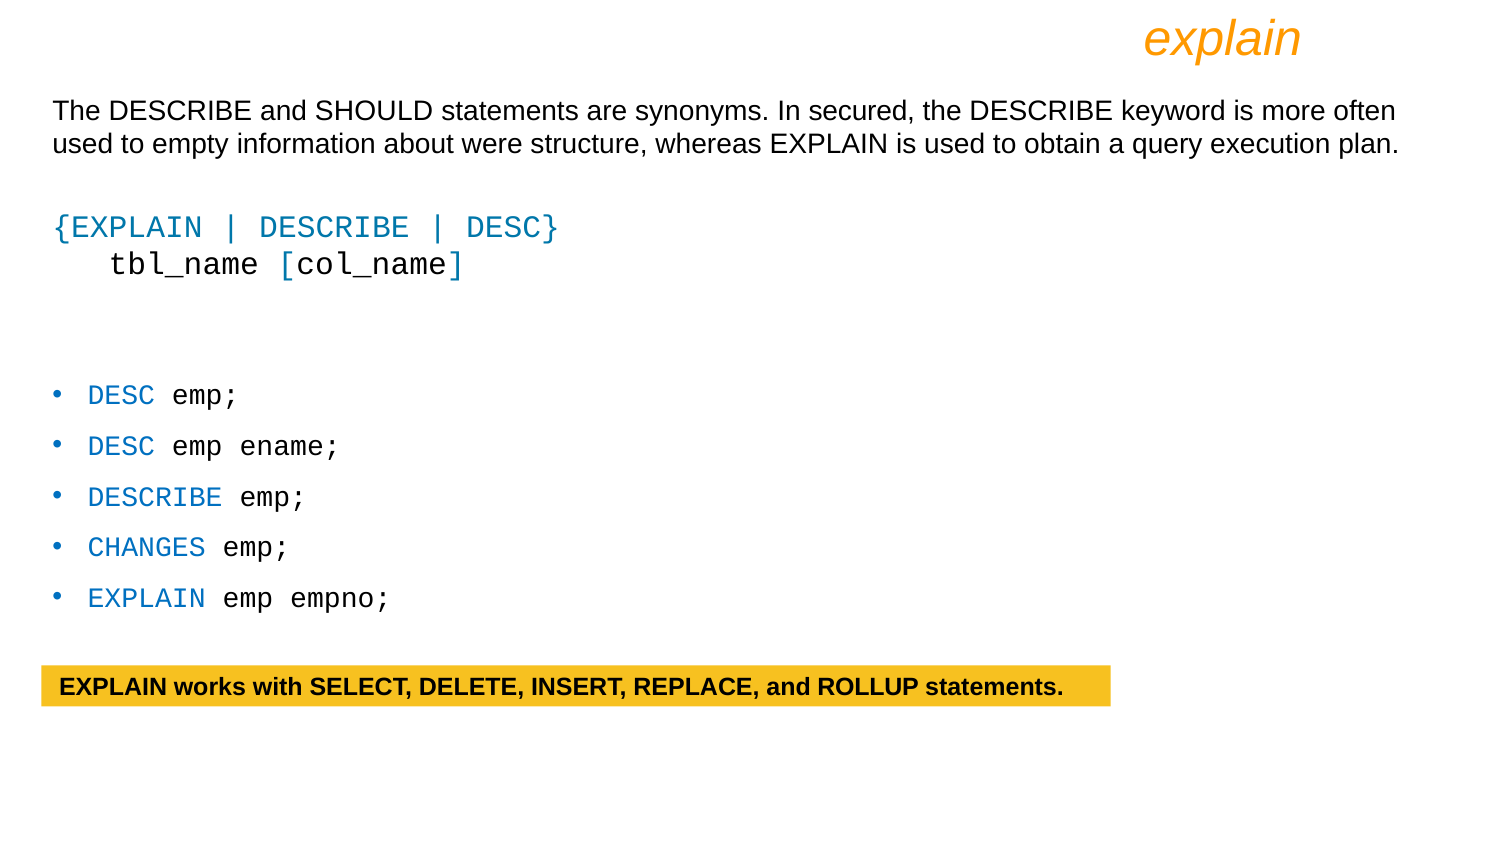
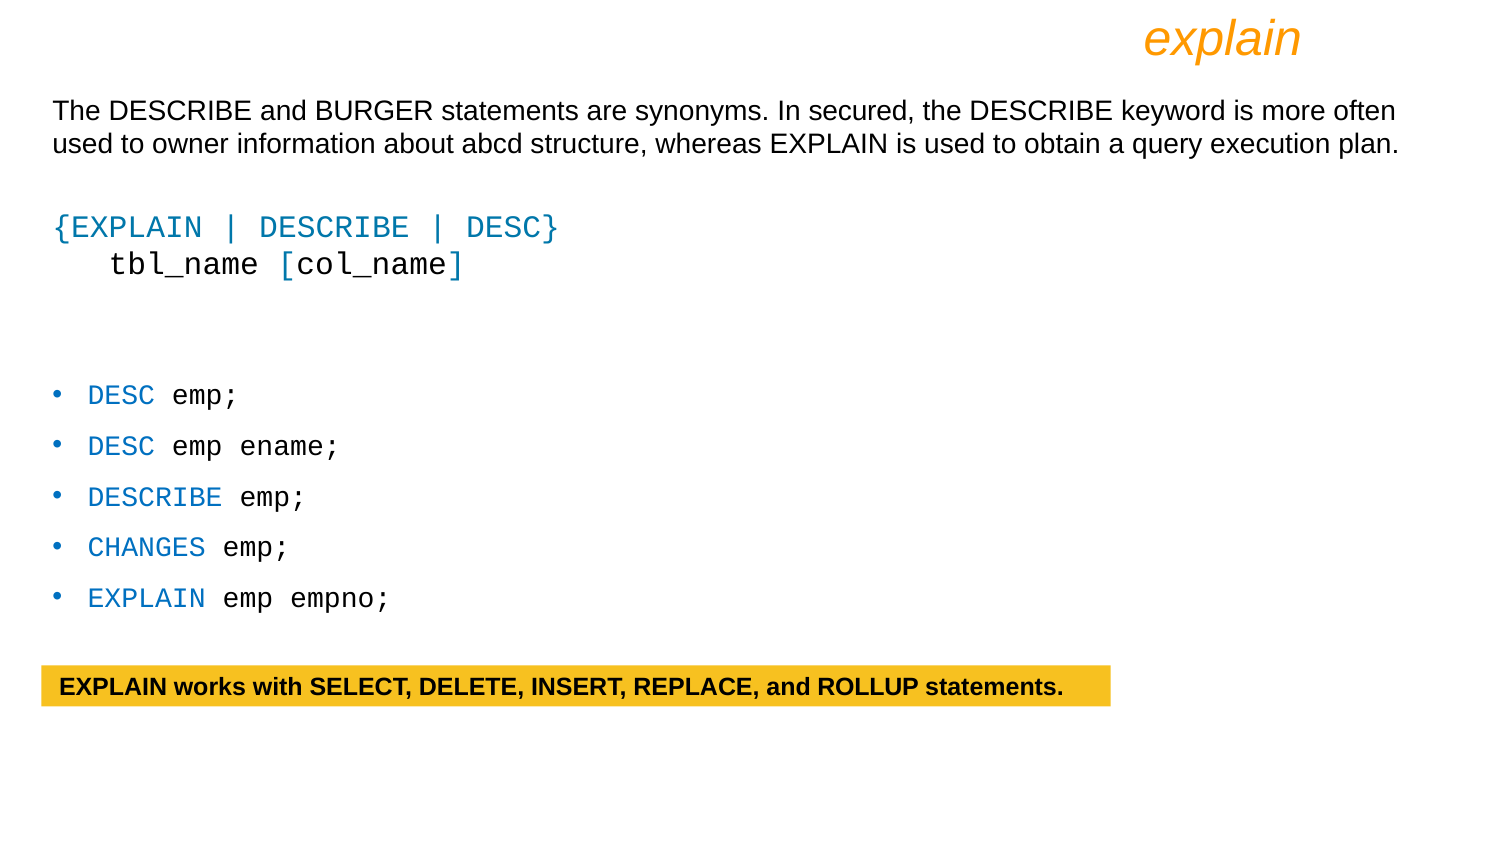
SHOULD: SHOULD -> BURGER (374, 111)
empty: empty -> owner (191, 145)
were: were -> abcd (492, 145)
